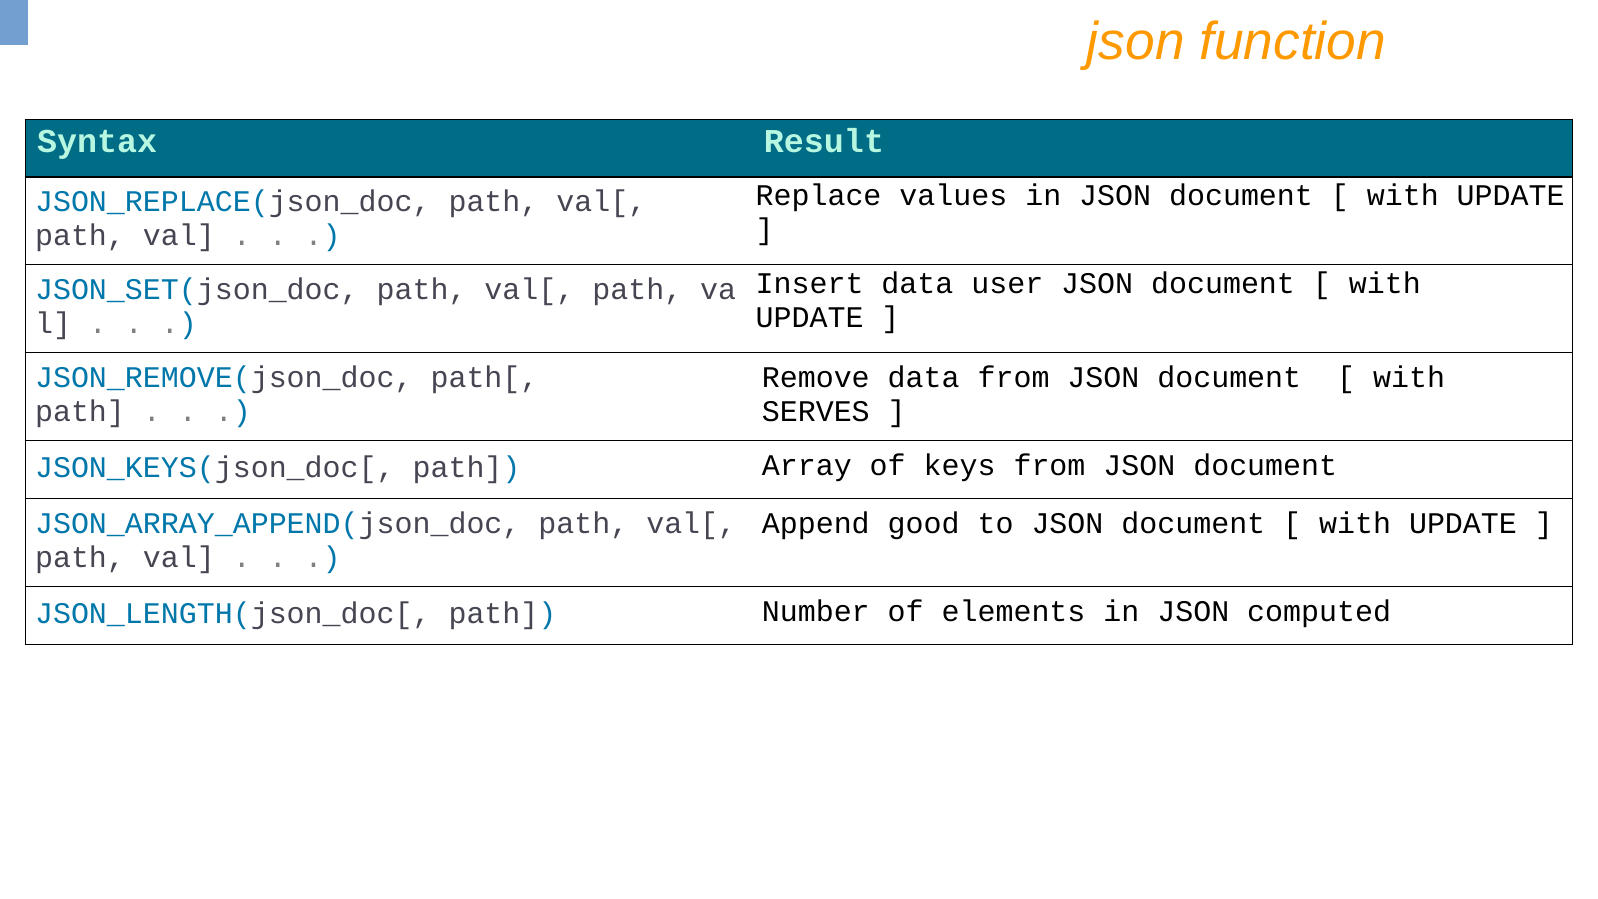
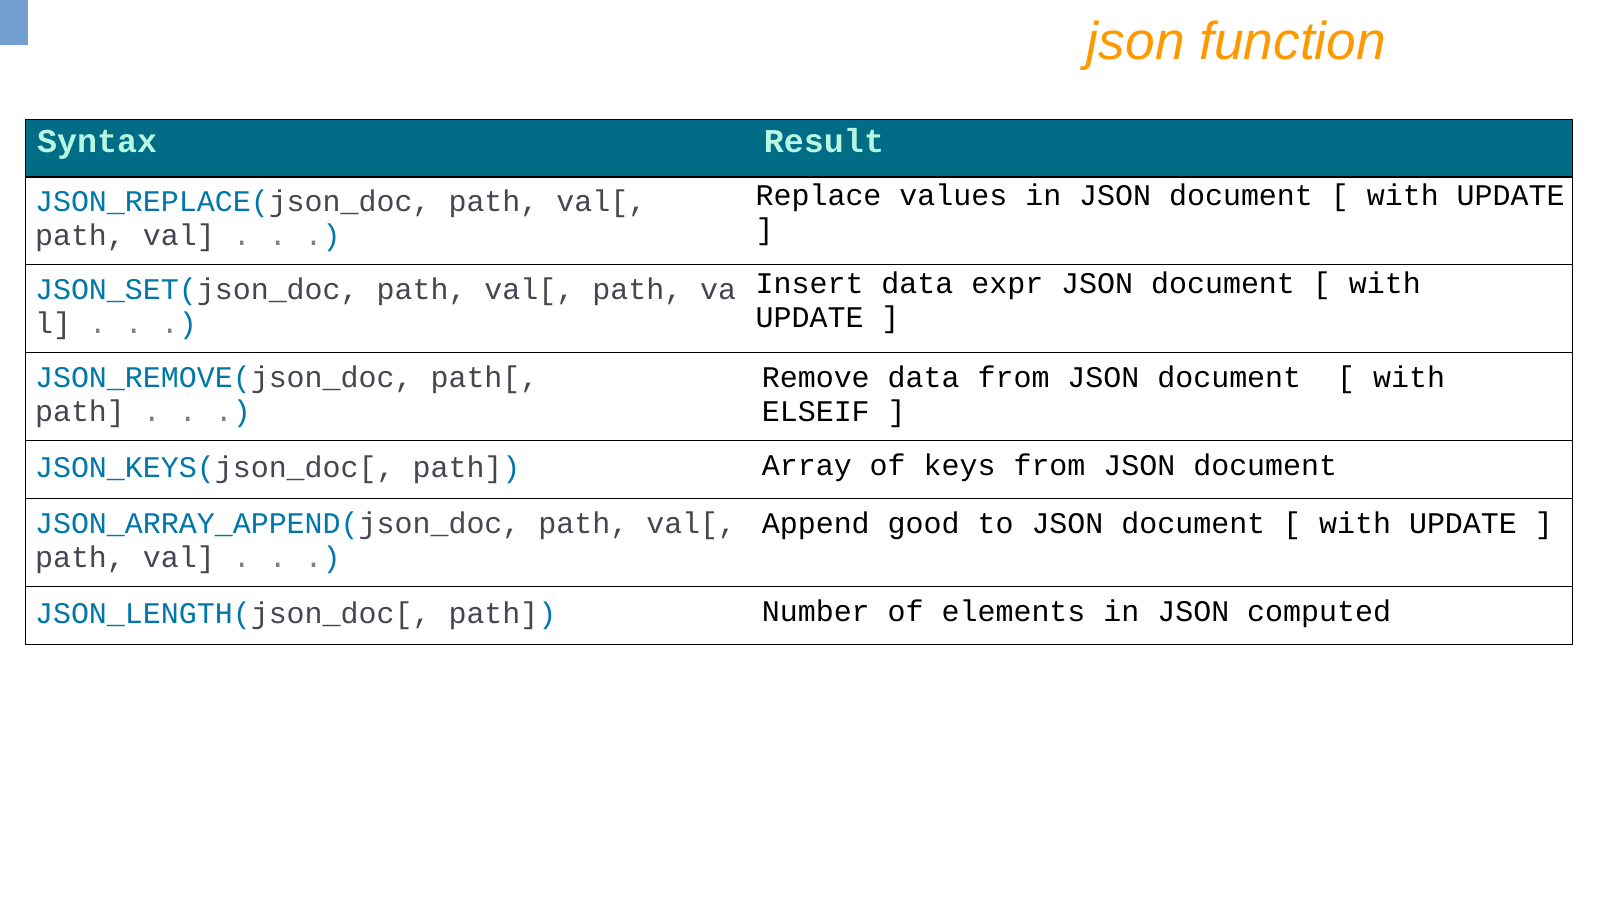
user: user -> expr (1007, 284)
SERVES: SERVES -> ELSEIF (816, 412)
